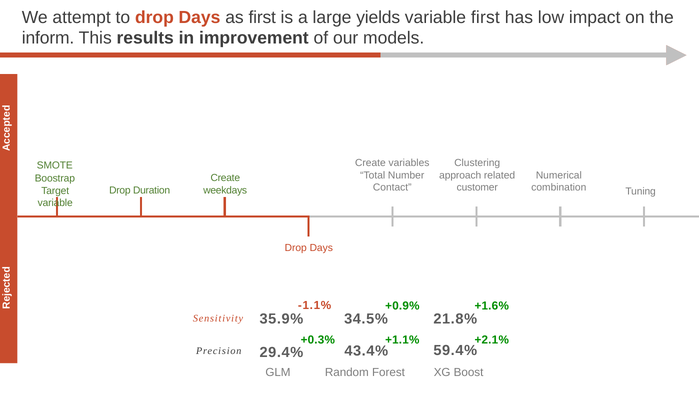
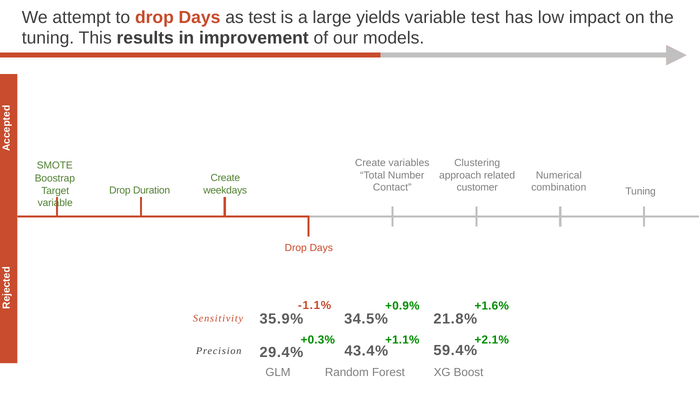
as first: first -> test (262, 17)
variable first: first -> test (485, 17)
inform: inform -> tuning (48, 38)
